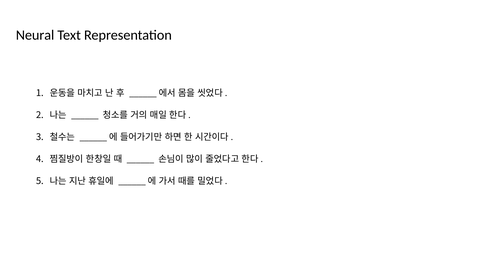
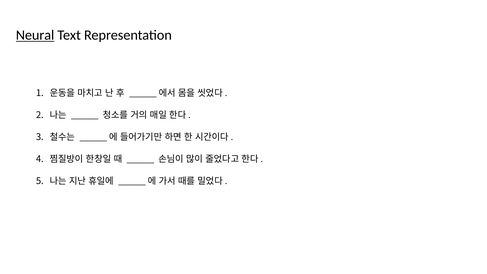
Neural underline: none -> present (35, 35)
